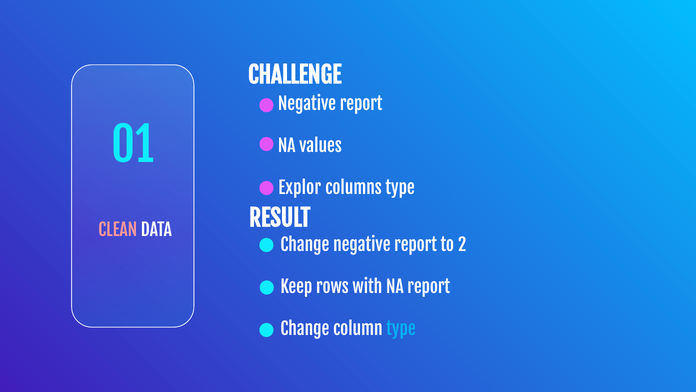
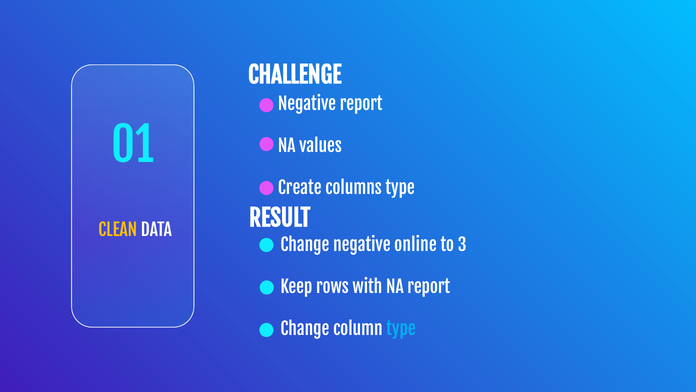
Explor: Explor -> Create (300, 188)
CLEAN colour: pink -> yellow (118, 230)
Change negative report: report -> online (415, 245)
2: 2 -> 3 (462, 245)
